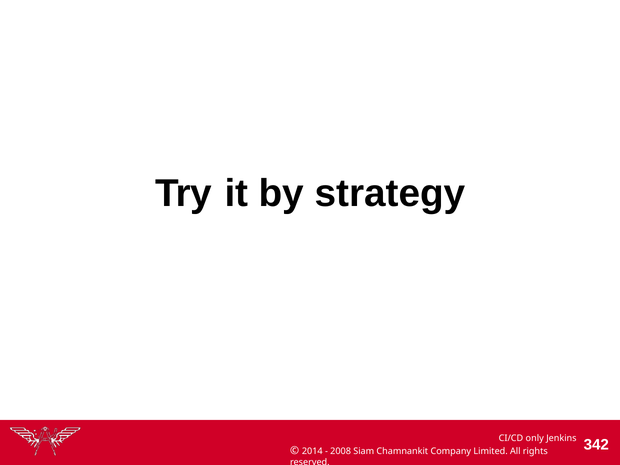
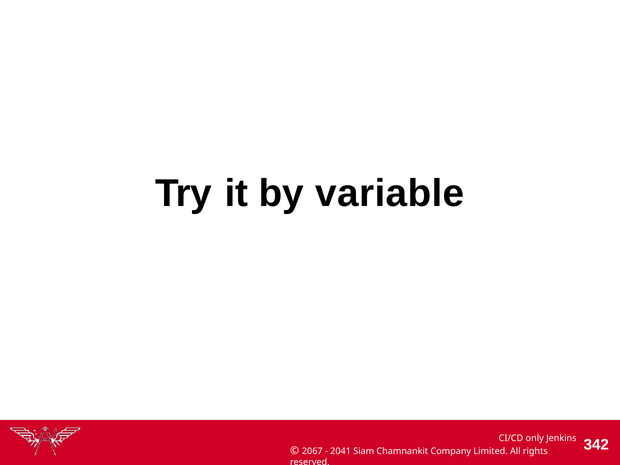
strategy: strategy -> variable (390, 194)
2014: 2014 -> 2067 (312, 451)
2008: 2008 -> 2041 (341, 451)
